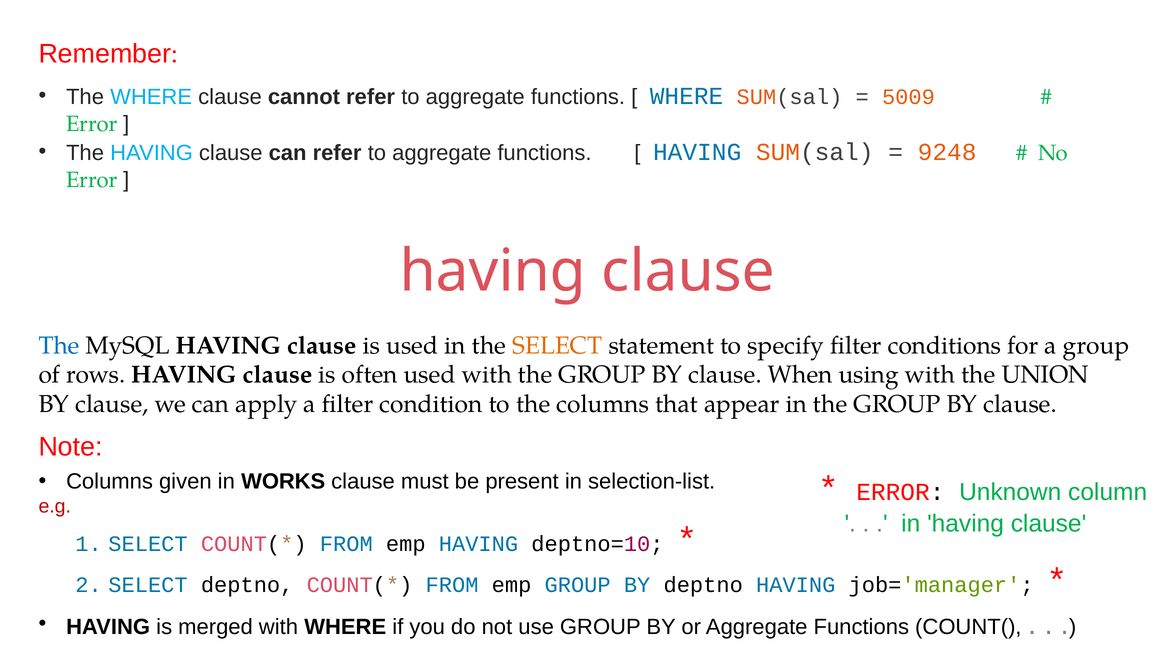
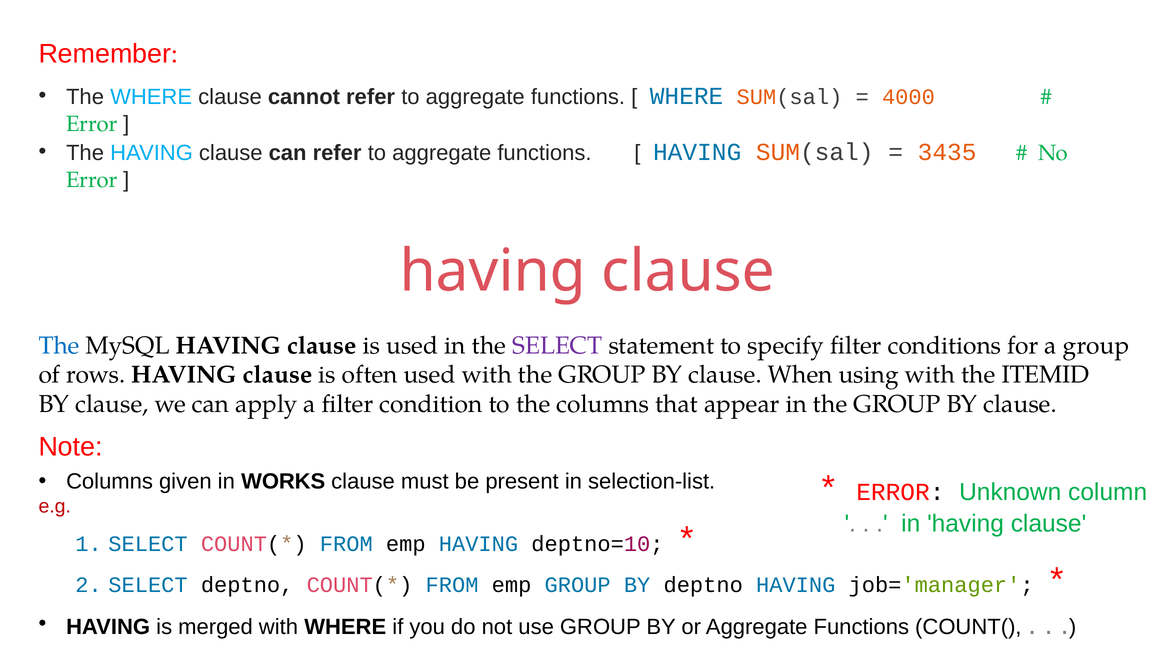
5009: 5009 -> 4000 (908, 97)
9248: 9248 -> 3435 (947, 152)
SELECT colour: orange -> purple (557, 345)
UNION: UNION -> ITEMID (1045, 375)
